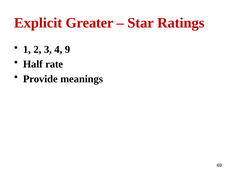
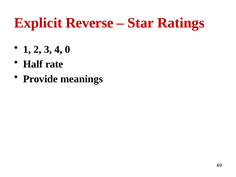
Greater: Greater -> Reverse (89, 23)
9: 9 -> 0 (68, 50)
